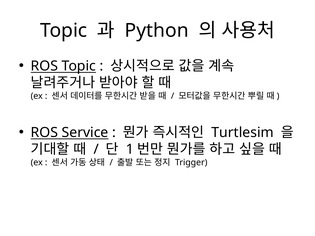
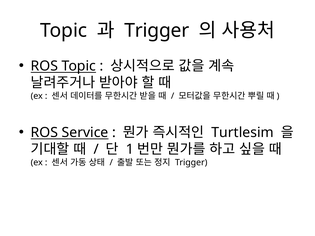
Python: Python -> Trigger (157, 30)
